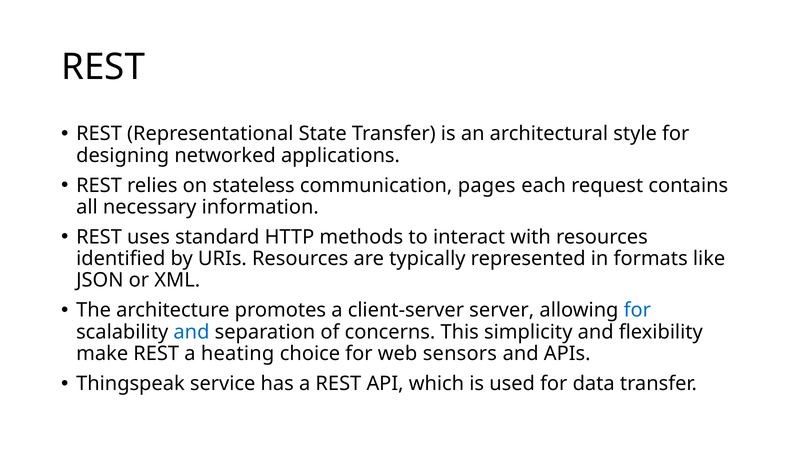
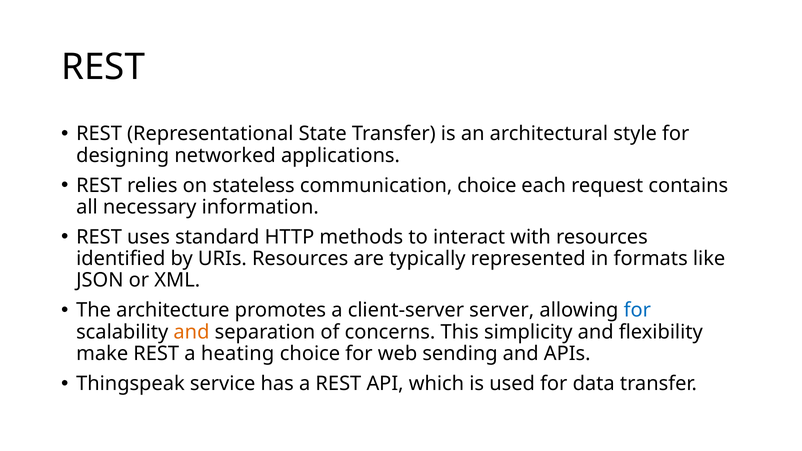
communication pages: pages -> choice (487, 185)
and colour: blue -> orange (191, 332)
sensors: sensors -> sending (460, 354)
